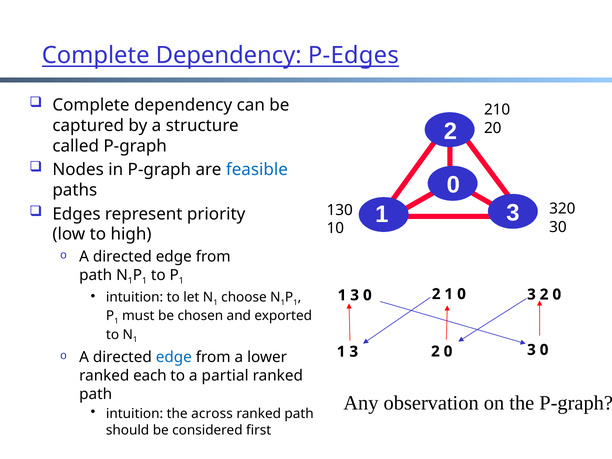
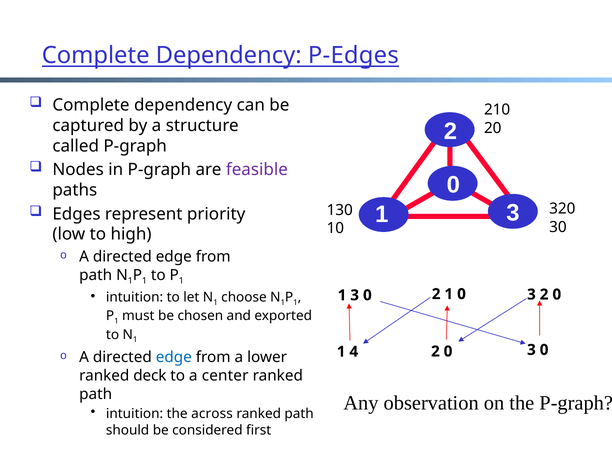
feasible colour: blue -> purple (257, 170)
3: 3 -> 4 (354, 352)
each: each -> deck (150, 376)
partial: partial -> center (225, 376)
